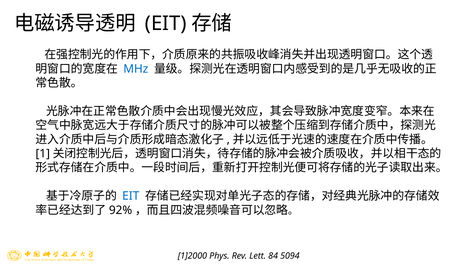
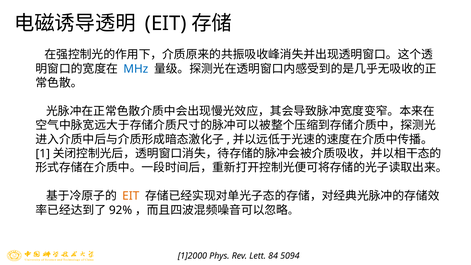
EIT colour: blue -> orange (131, 196)
